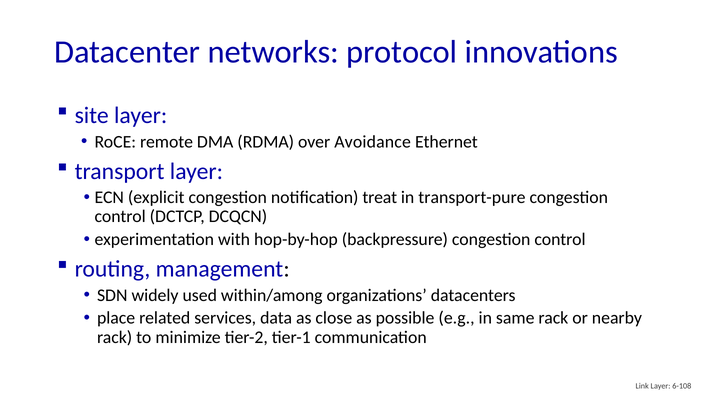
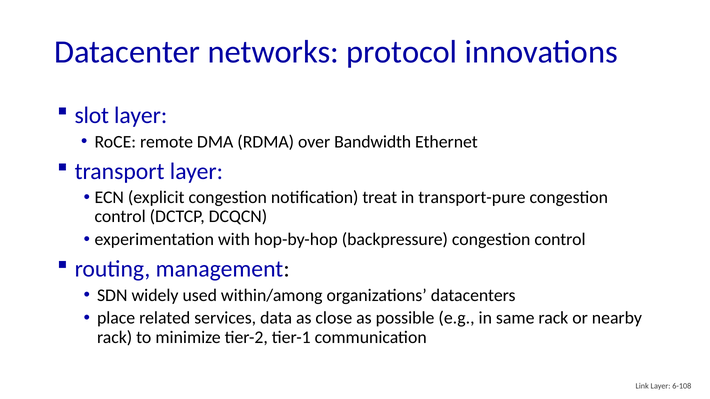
site: site -> slot (92, 116)
Avoidance: Avoidance -> Bandwidth (373, 142)
